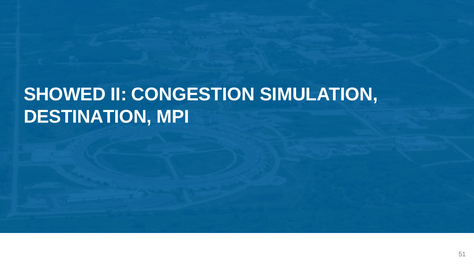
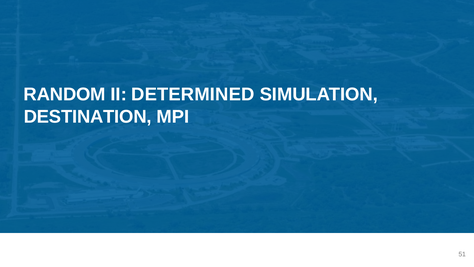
SHOWED: SHOWED -> RANDOM (65, 94)
CONGESTION: CONGESTION -> DETERMINED (193, 94)
